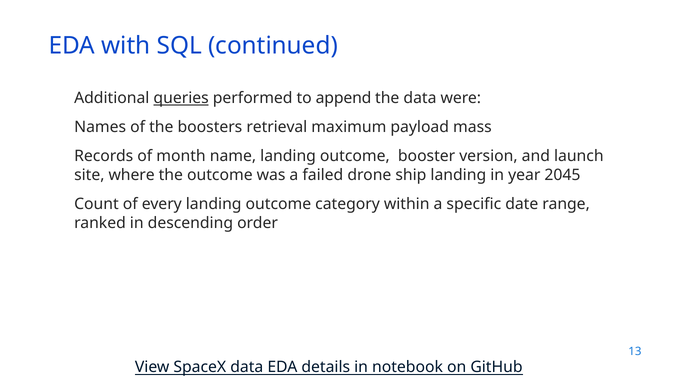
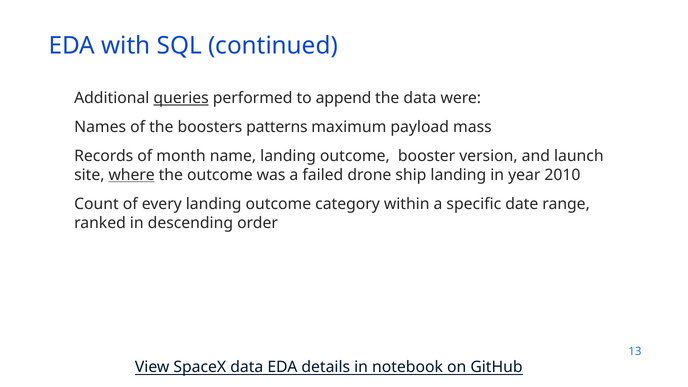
retrieval: retrieval -> patterns (277, 127)
where underline: none -> present (132, 175)
2045: 2045 -> 2010 (562, 175)
